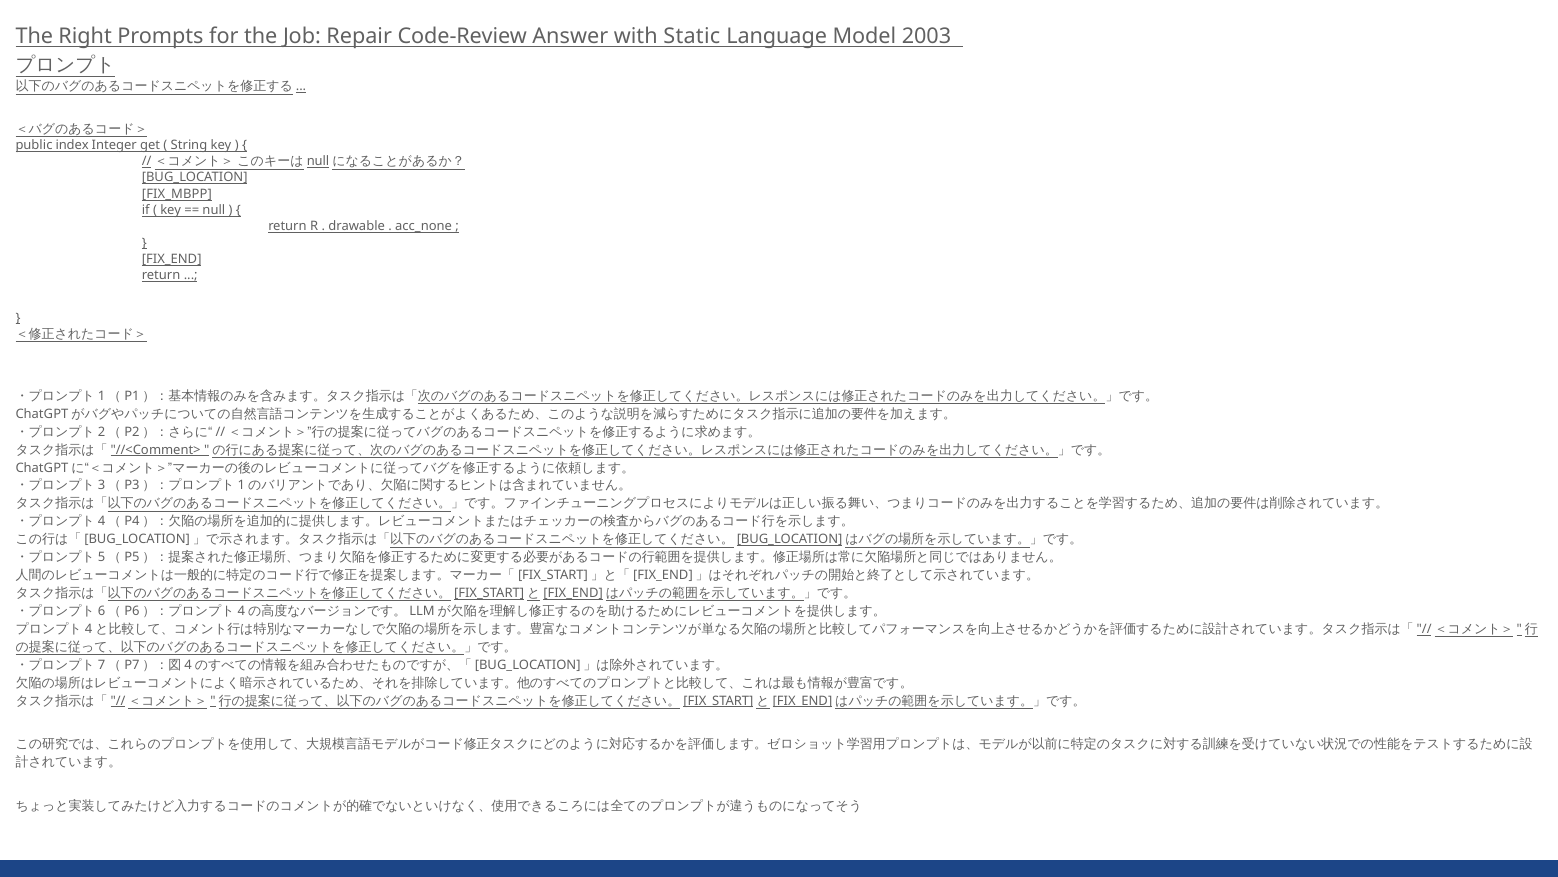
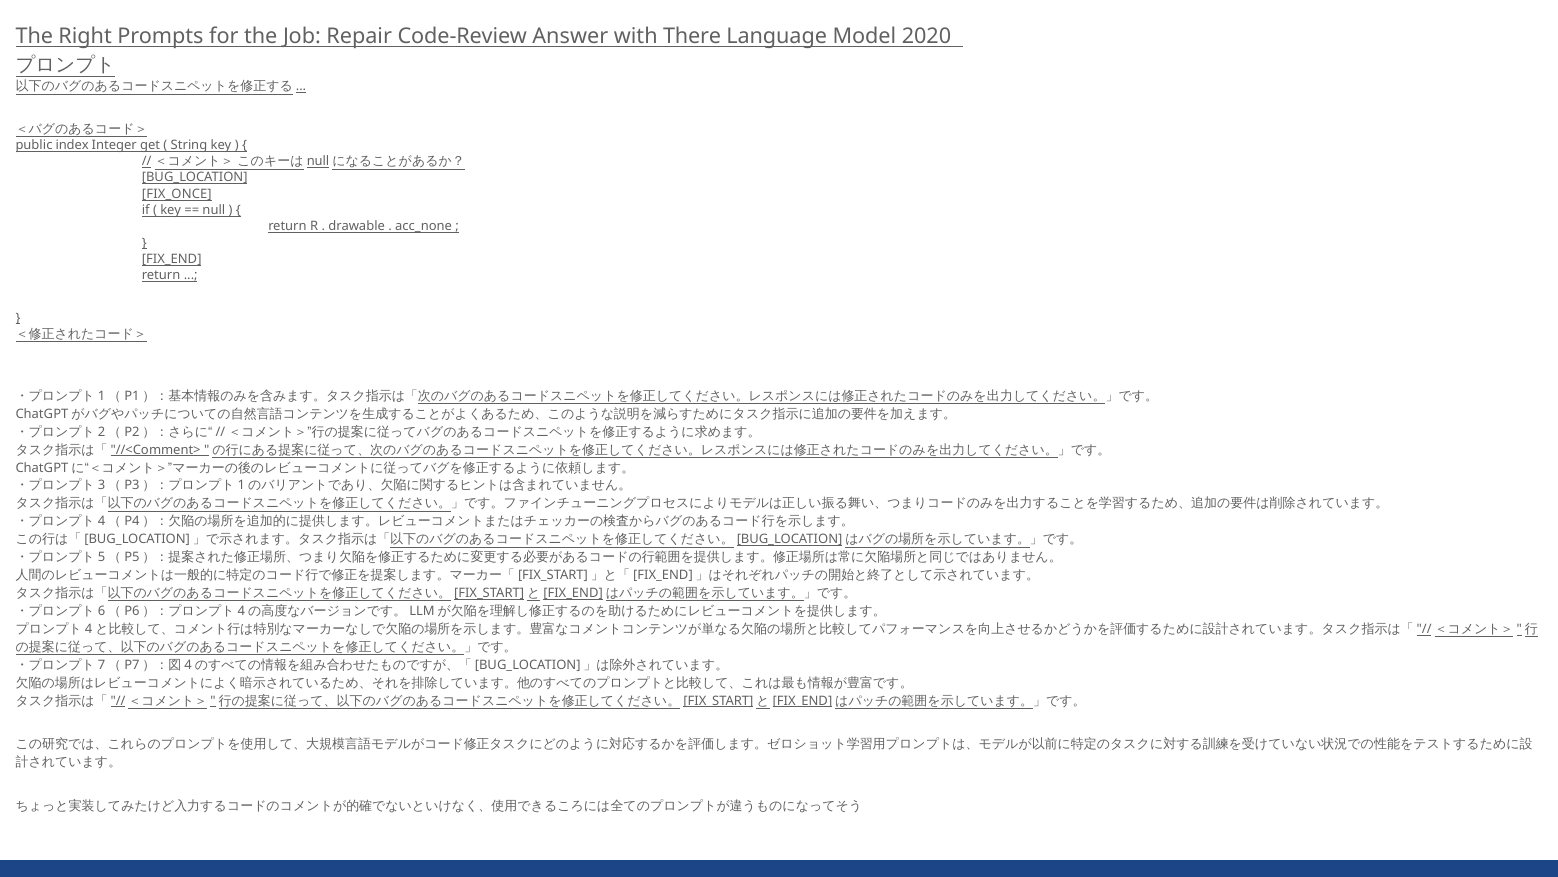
Static: Static -> There (692, 36)
2003: 2003 -> 2020 (926, 36)
FIX_MBPP: FIX_MBPP -> FIX_ONCE (177, 194)
